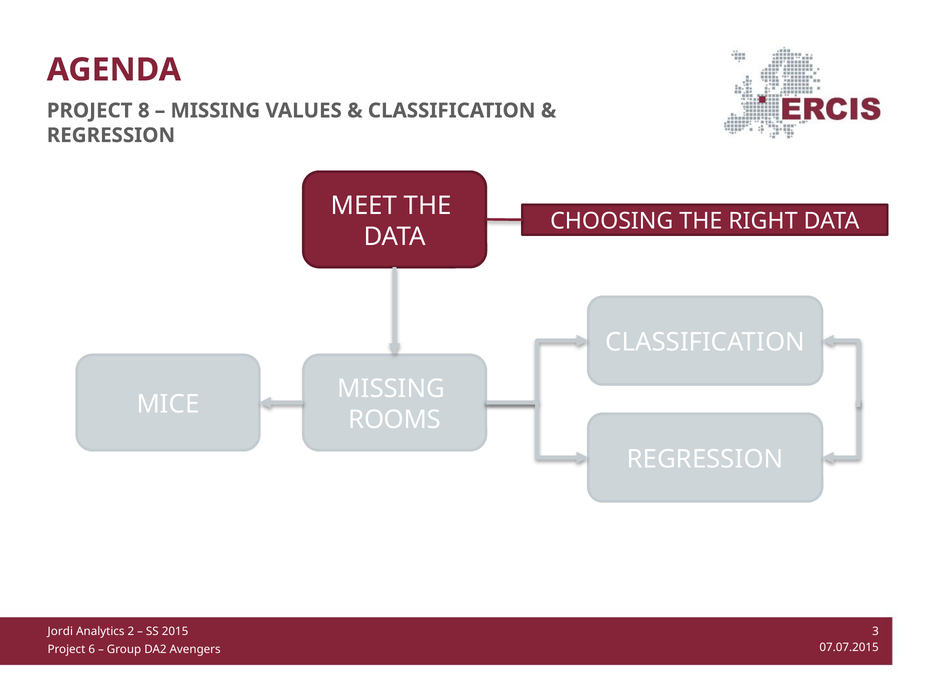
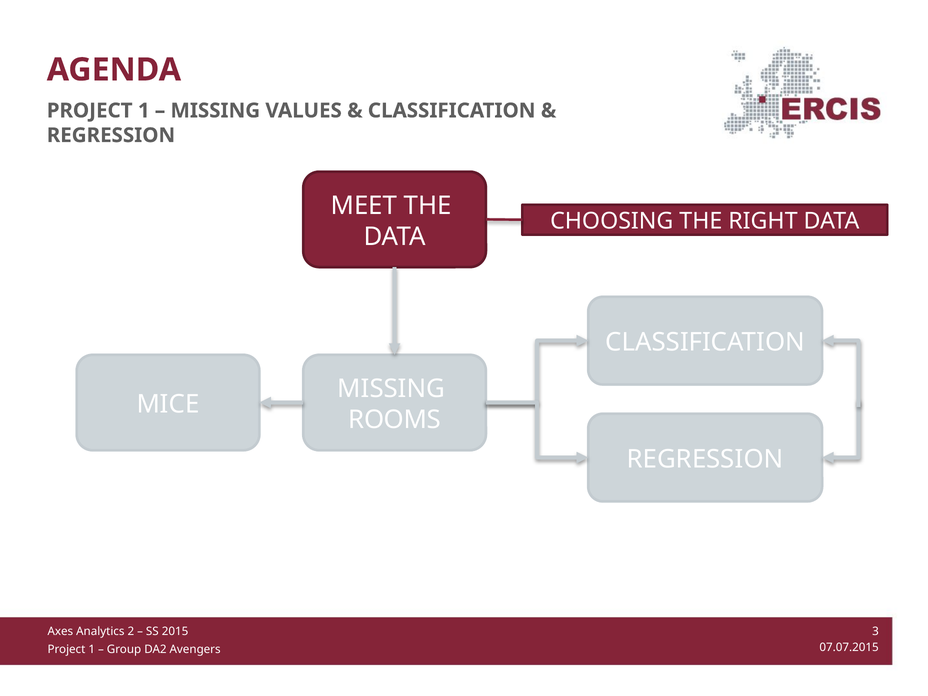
8: 8 -> 1 (144, 111)
Jordi: Jordi -> Axes (60, 632)
6: 6 -> 1 (92, 649)
